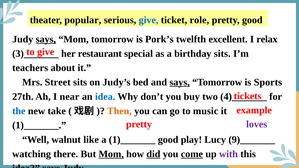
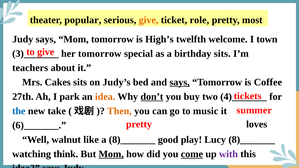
give colour: blue -> orange (149, 20)
pretty good: good -> most (252, 20)
says underline: present -> none (46, 39)
Pork’s: Pork’s -> High’s (159, 39)
excellent: excellent -> welcome (228, 39)
relax: relax -> town (267, 39)
her restaurant: restaurant -> tomorrow (100, 54)
Street: Street -> Cakes (58, 82)
Sports: Sports -> Coffee (268, 82)
near: near -> park (70, 97)
idea colour: blue -> orange (105, 97)
don’t underline: none -> present (152, 97)
example: example -> summer (254, 110)
loves colour: purple -> black (257, 124)
1)_______: 1)_______ -> 6)_______ (39, 125)
a 1)_______: 1)_______ -> 8)_______ (132, 140)
Lucy 9)_______: 9)_______ -> 8)_______ (252, 140)
there: there -> think (66, 154)
did underline: present -> none (153, 154)
